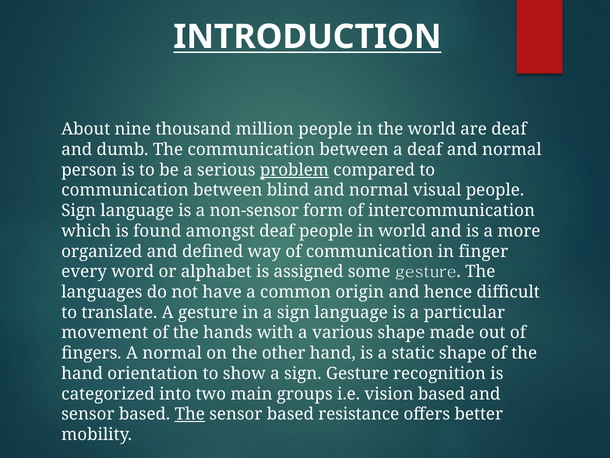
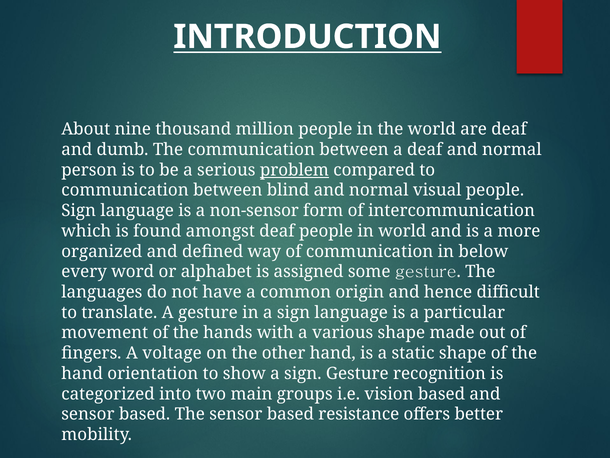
finger: finger -> below (483, 251)
A normal: normal -> voltage (172, 353)
The underline: present -> none (190, 414)
